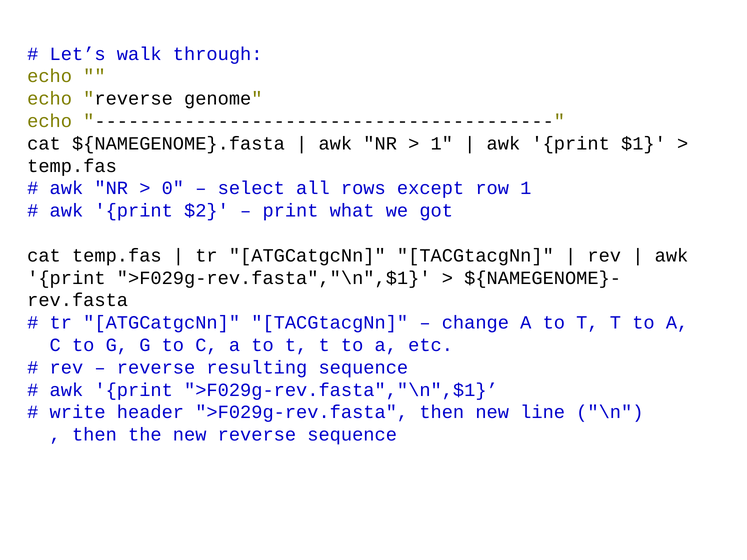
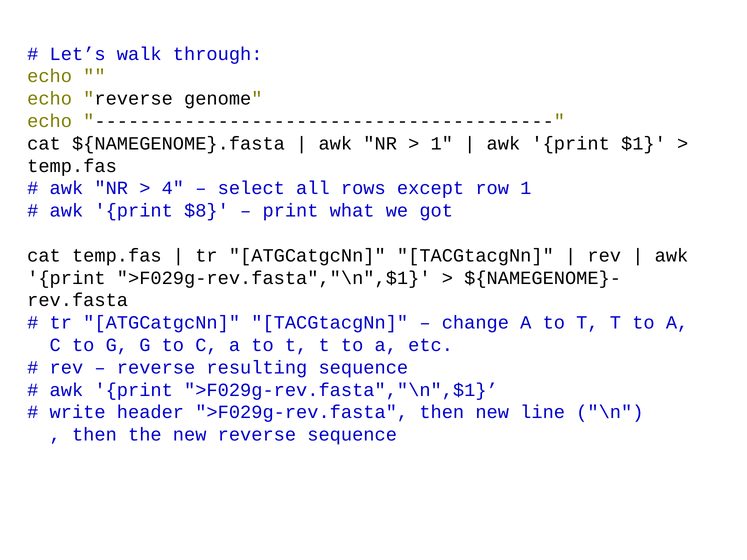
0: 0 -> 4 (173, 188)
$2: $2 -> $8 (206, 211)
